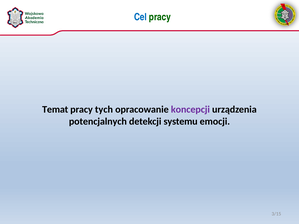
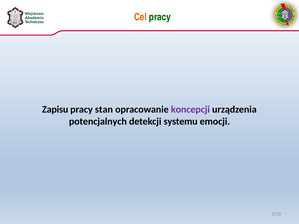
Cel colour: blue -> orange (140, 17)
Temat: Temat -> Zapisu (55, 110)
tych: tych -> stan (104, 110)
